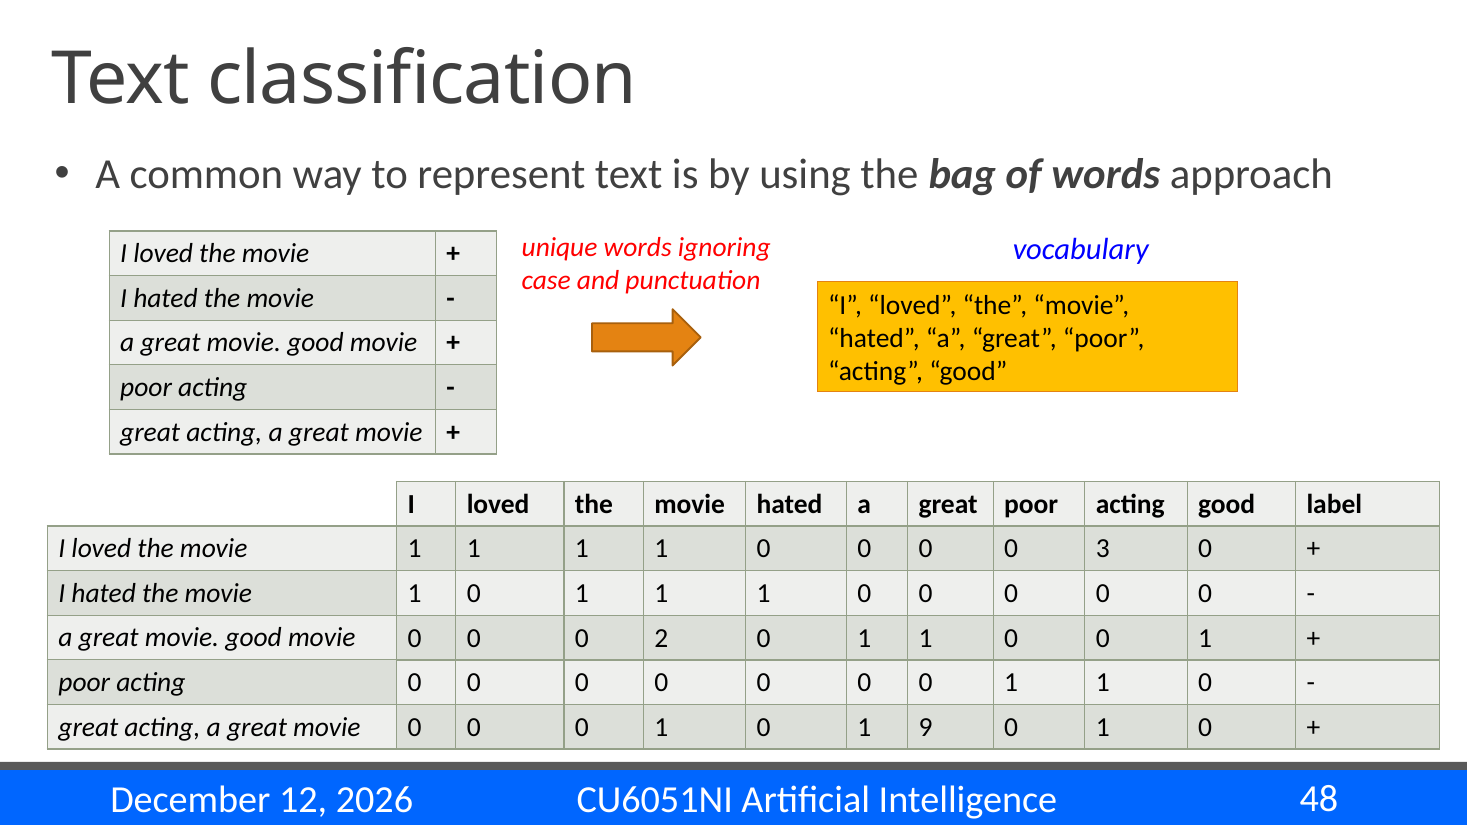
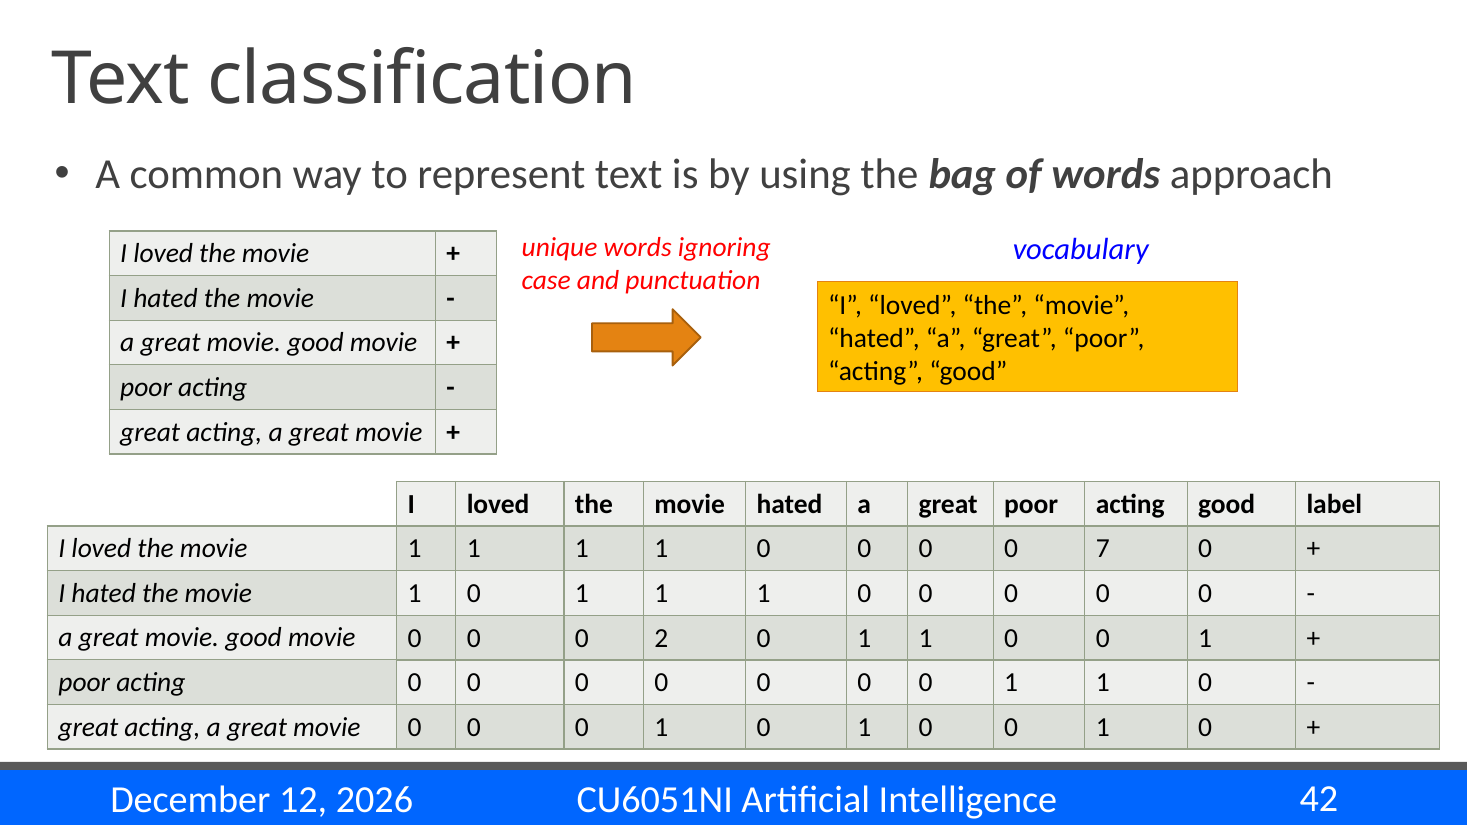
3: 3 -> 7 (1103, 549)
1 0 1 9: 9 -> 0 (926, 727)
48: 48 -> 42 (1319, 799)
